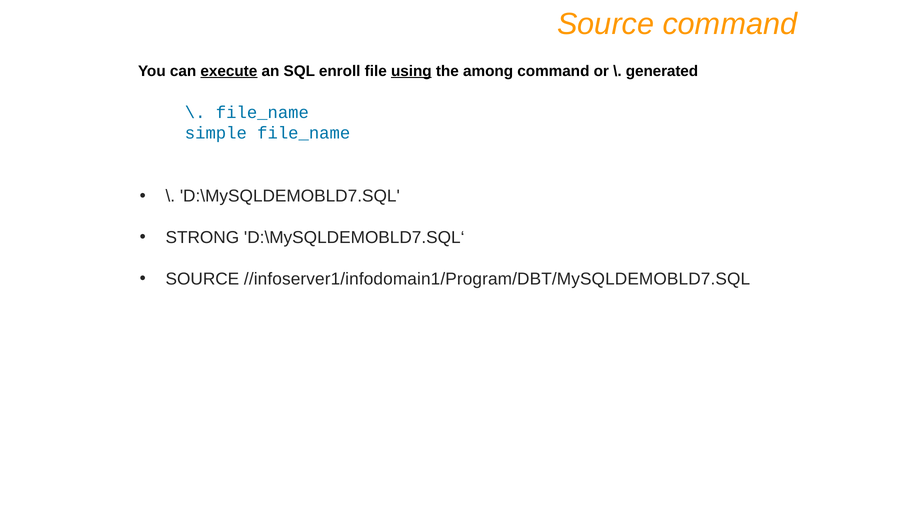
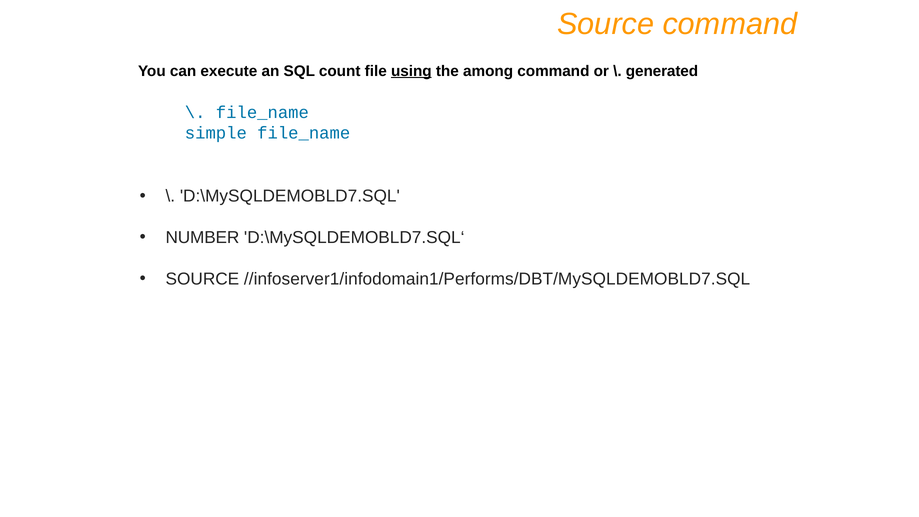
execute underline: present -> none (229, 71)
enroll: enroll -> count (340, 71)
STRONG: STRONG -> NUMBER (202, 238)
//infoserver1/infodomain1/Program/DBT/MySQLDEMOBLD7.SQL: //infoserver1/infodomain1/Program/DBT/MySQLDEMOBLD7.SQL -> //infoserver1/infodomain1/Performs/DBT/MySQLDEMOBLD7.SQL (497, 279)
